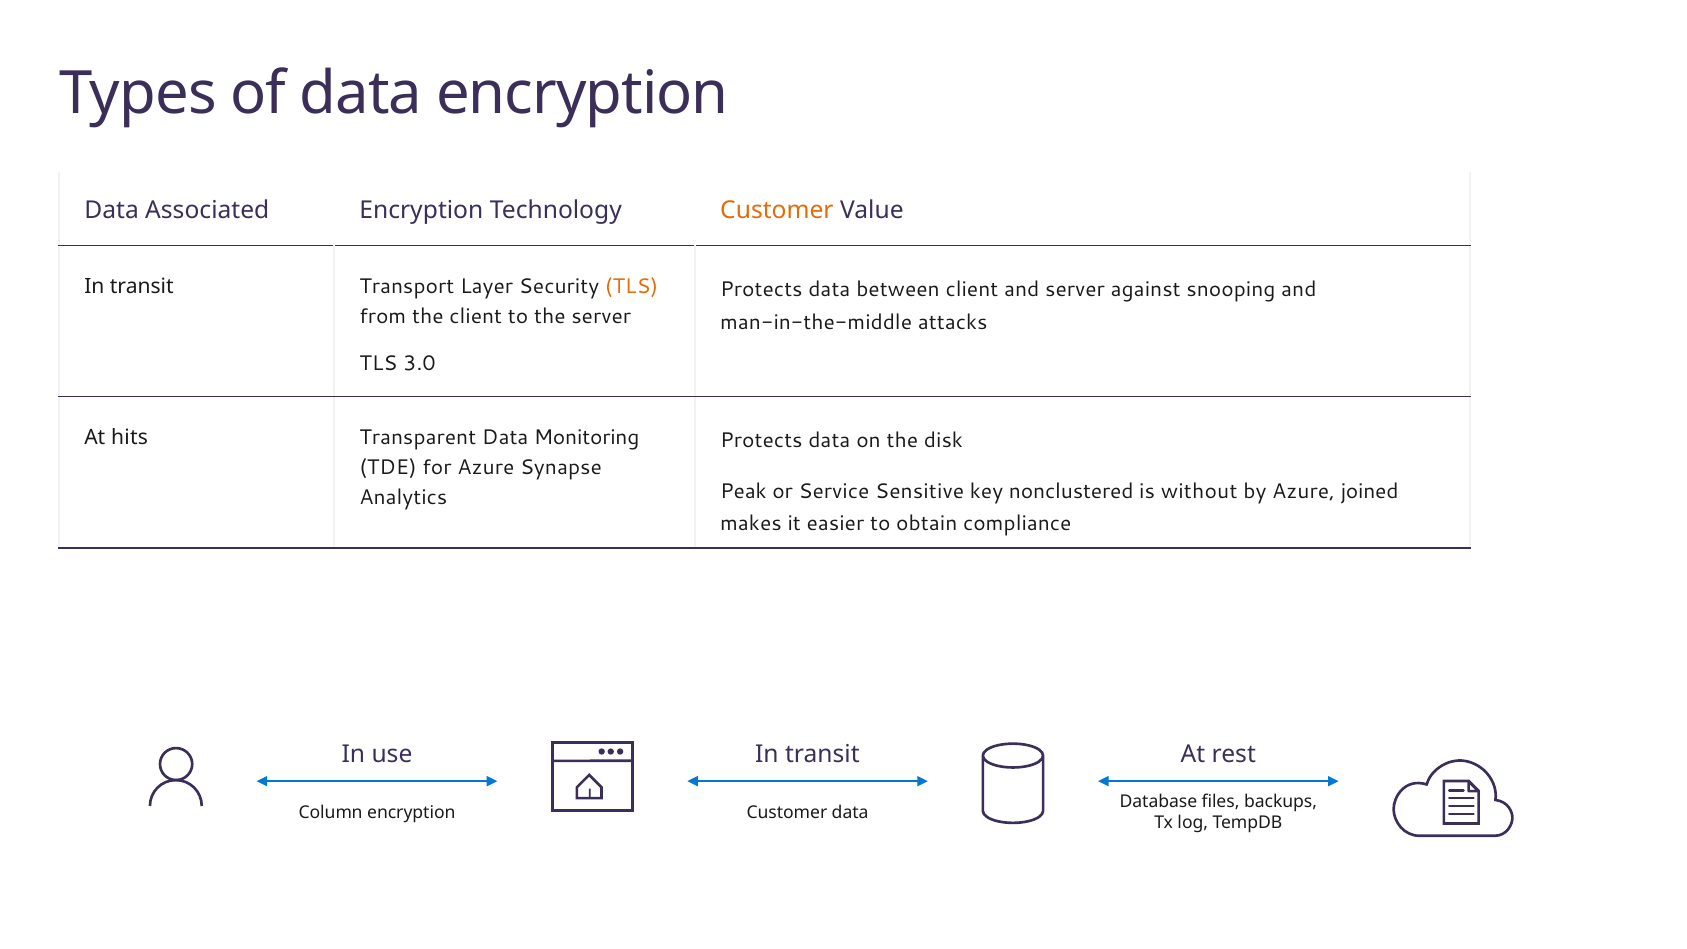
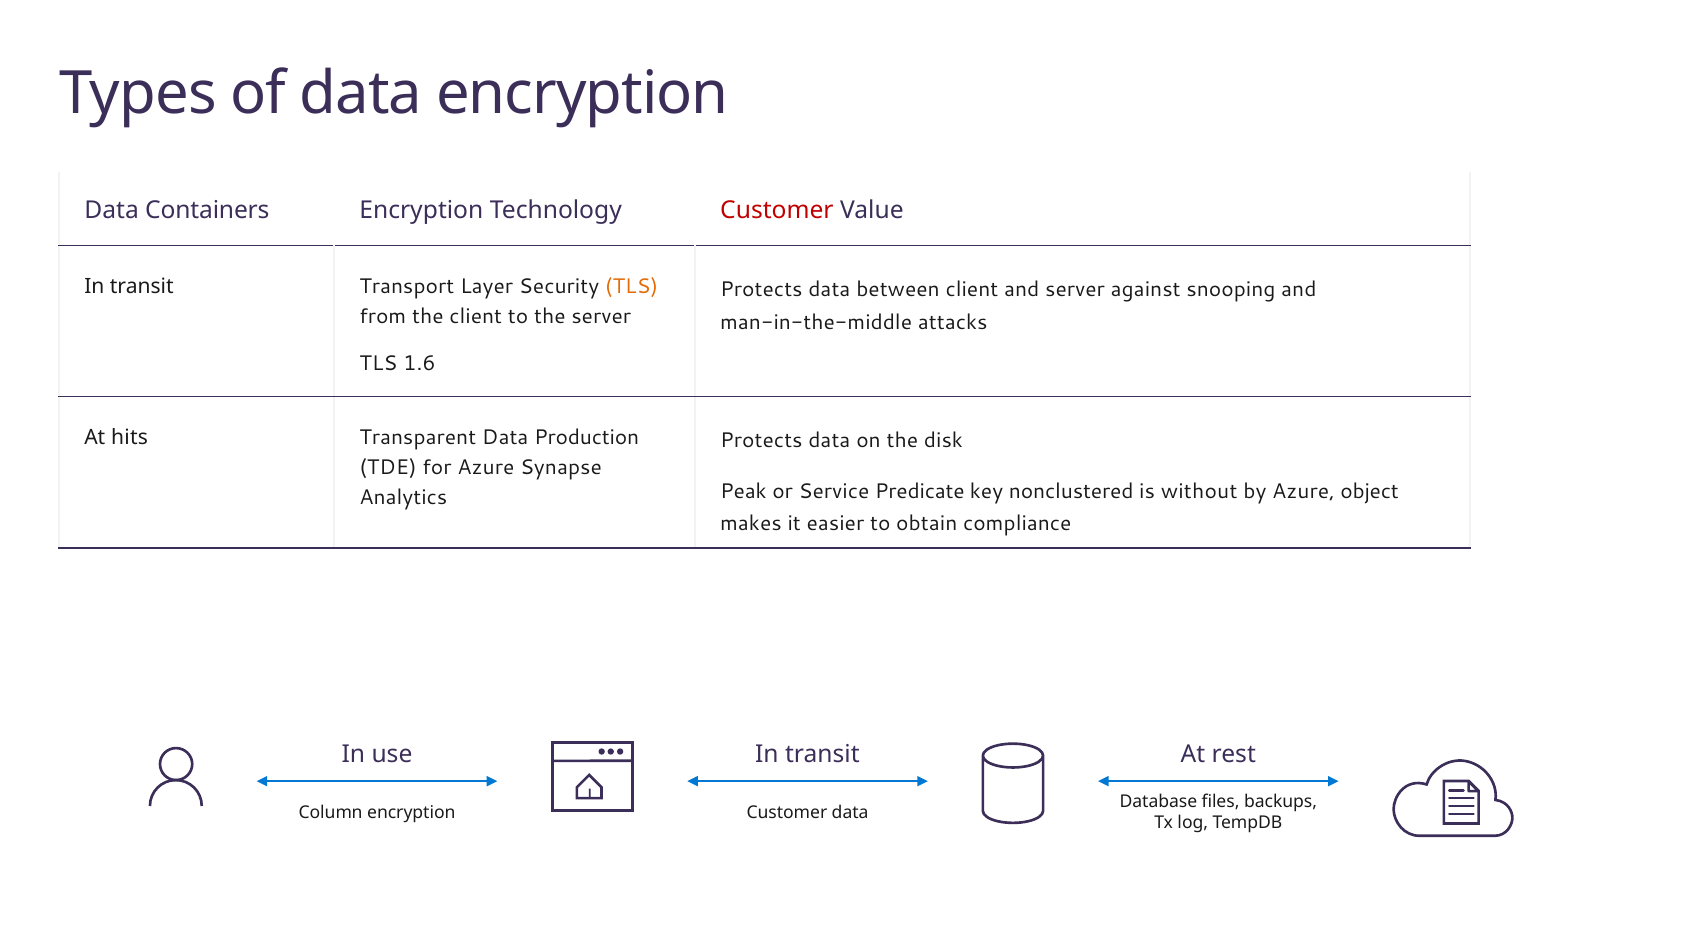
Associated: Associated -> Containers (207, 210)
Customer colour: orange -> red (777, 210)
3.0: 3.0 -> 1.6 (419, 364)
Monitoring: Monitoring -> Production (587, 438)
Sensitive: Sensitive -> Predicate (920, 491)
joined: joined -> object (1370, 491)
